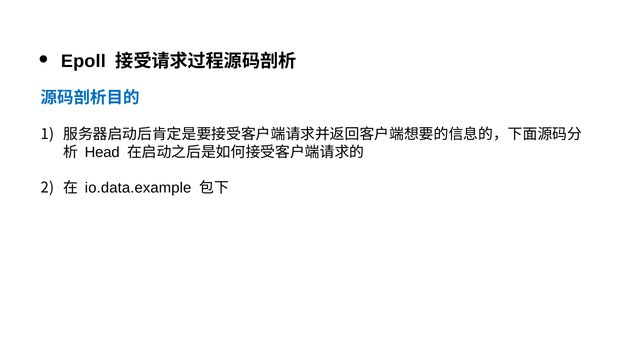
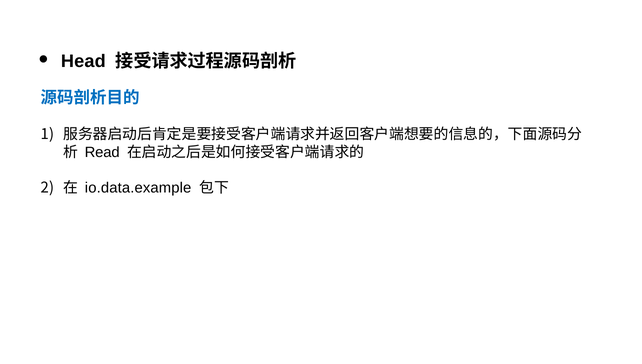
Epoll: Epoll -> Head (83, 62)
Head: Head -> Read (102, 152)
